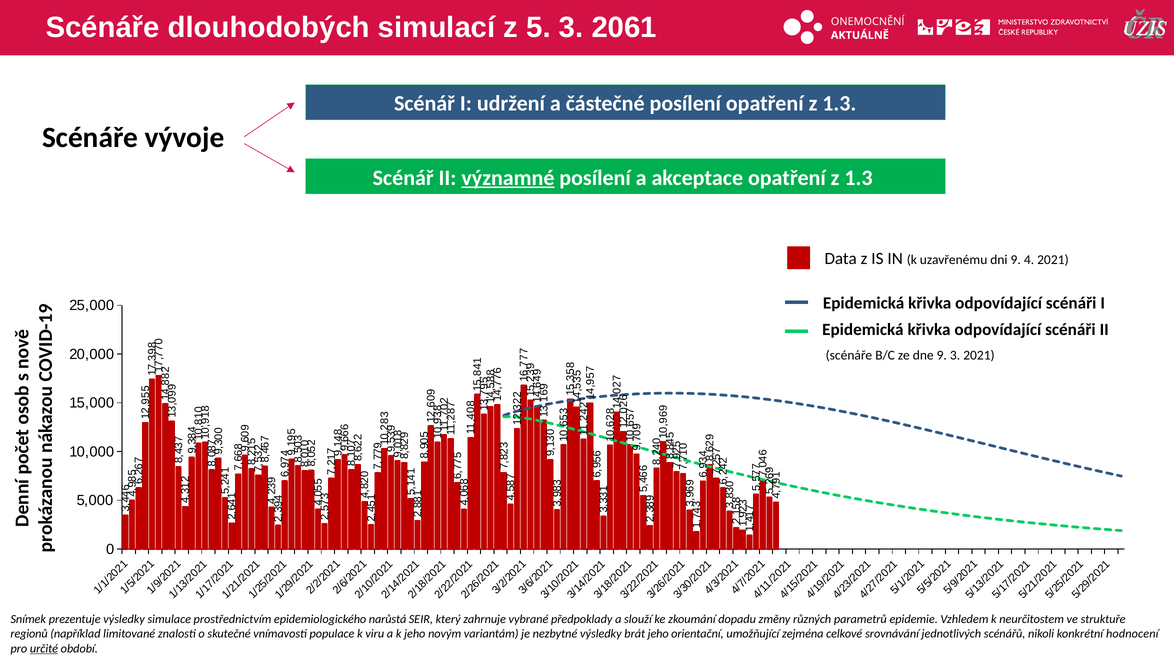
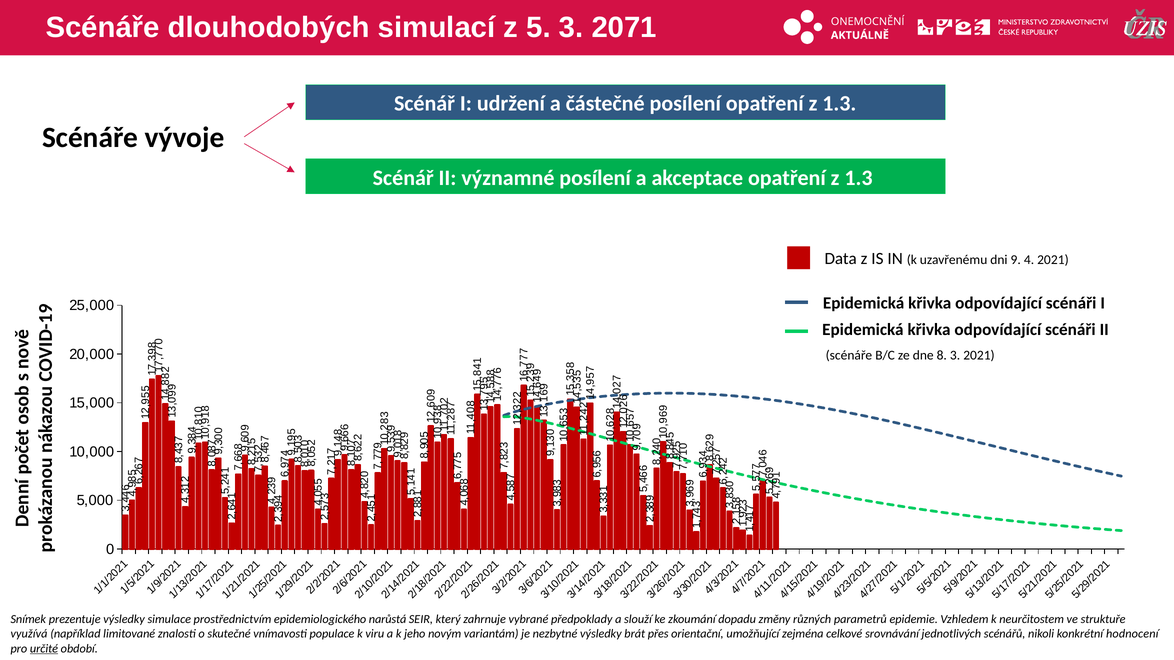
2061: 2061 -> 2071 (624, 28)
významné underline: present -> none (508, 178)
dne 9: 9 -> 8 (942, 356)
regionů: regionů -> využívá (29, 634)
brát jeho: jeho -> přes (658, 634)
